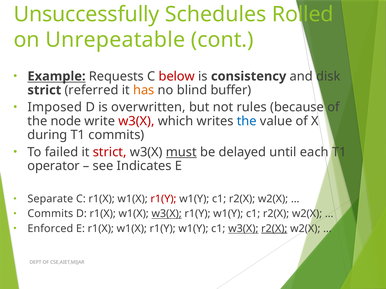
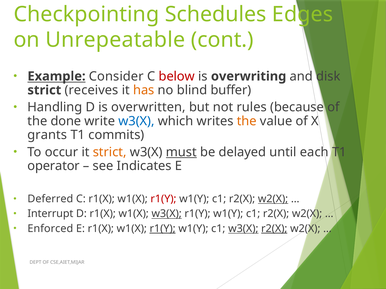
Unsuccessfully: Unsuccessfully -> Checkpointing (86, 14)
Rolled: Rolled -> Edges (303, 14)
Requests: Requests -> Consider (116, 76)
consistency: consistency -> overwriting (249, 76)
referred: referred -> receives (92, 90)
Imposed: Imposed -> Handling (55, 107)
node: node -> done (66, 121)
w3(X colour: red -> blue (136, 121)
the colour: blue -> orange (247, 121)
during: during -> grants (47, 135)
failed: failed -> occur (62, 152)
strict colour: red -> orange (110, 152)
Separate: Separate -> Deferred (50, 199)
w2(X underline: none -> present (273, 199)
Commits: Commits -> Interrupt (50, 214)
r1(Y underline: none -> present (163, 229)
